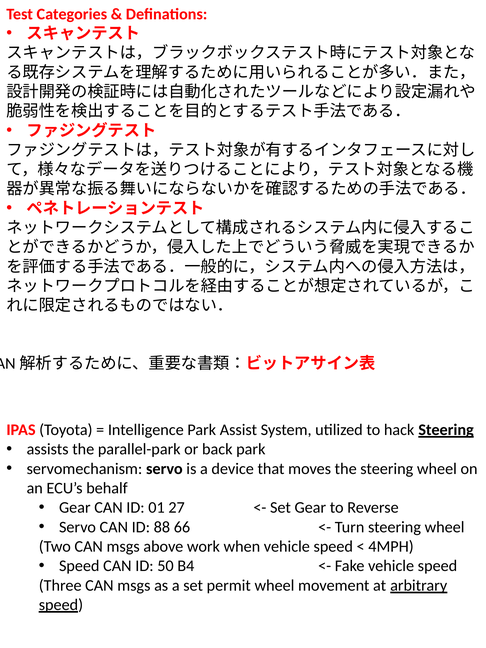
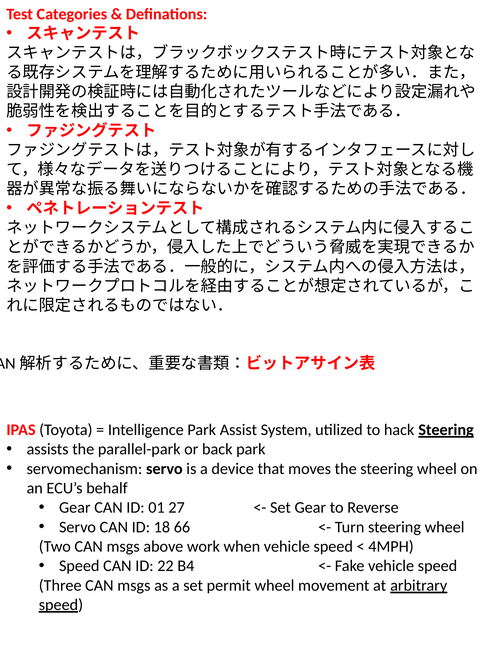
88: 88 -> 18 (162, 527)
50: 50 -> 22 (165, 566)
